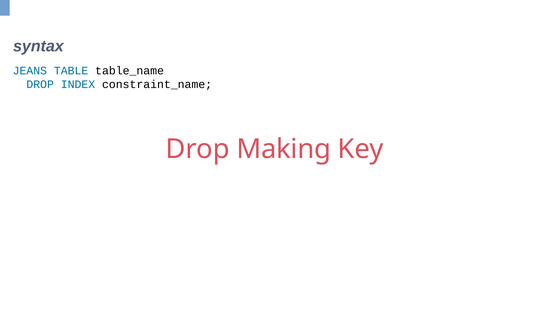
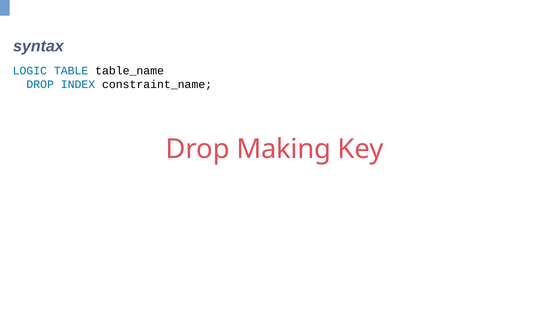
JEANS: JEANS -> LOGIC (30, 71)
